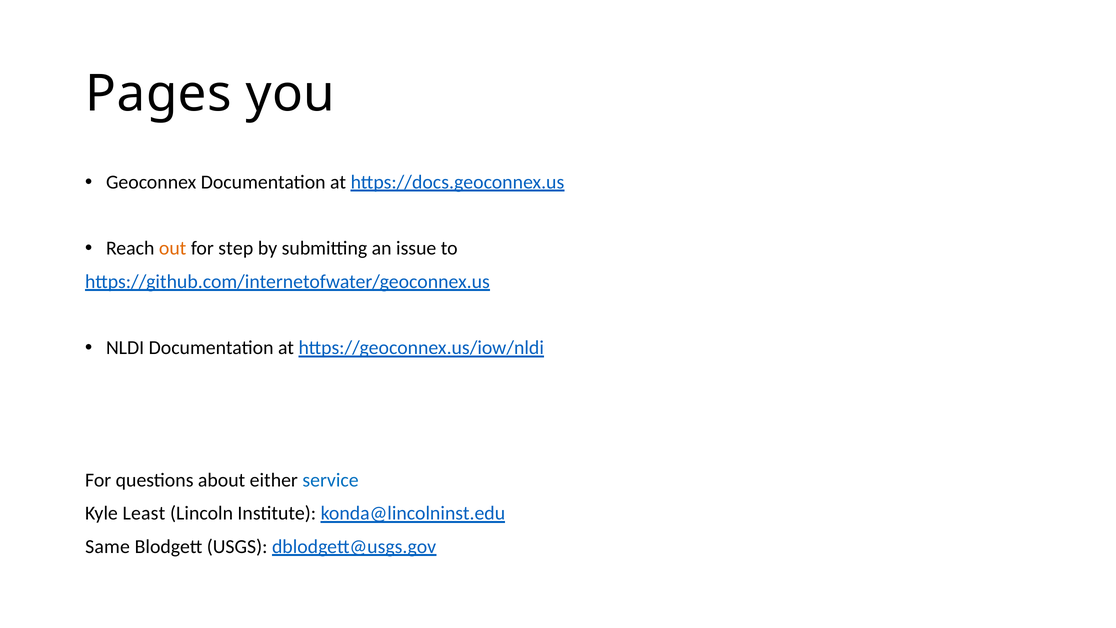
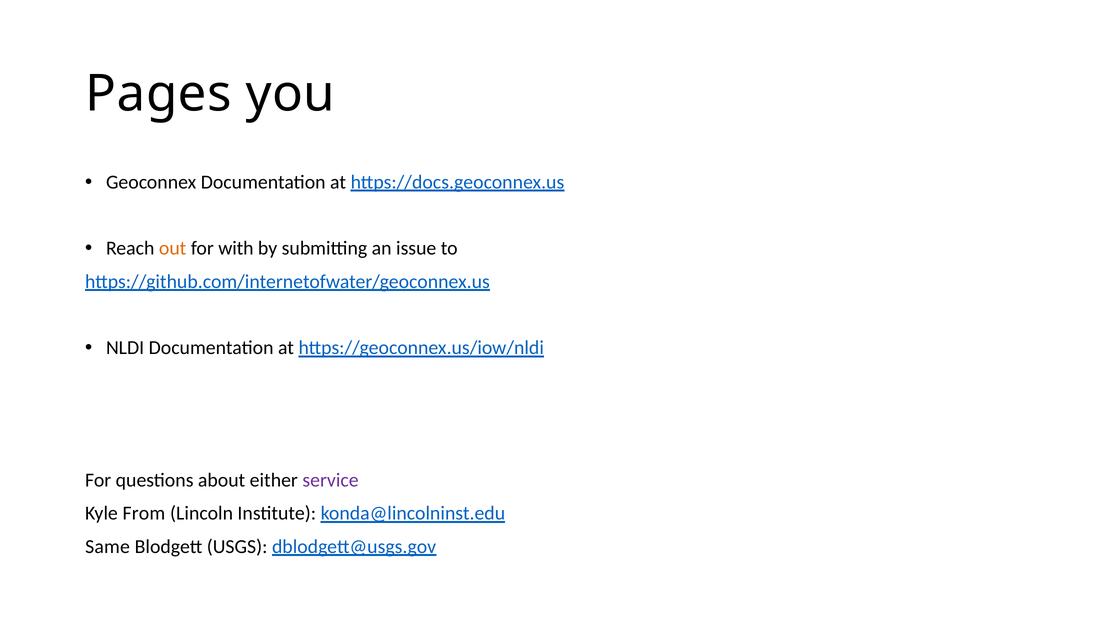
step: step -> with (236, 248)
service colour: blue -> purple (331, 480)
Least: Least -> From (144, 513)
